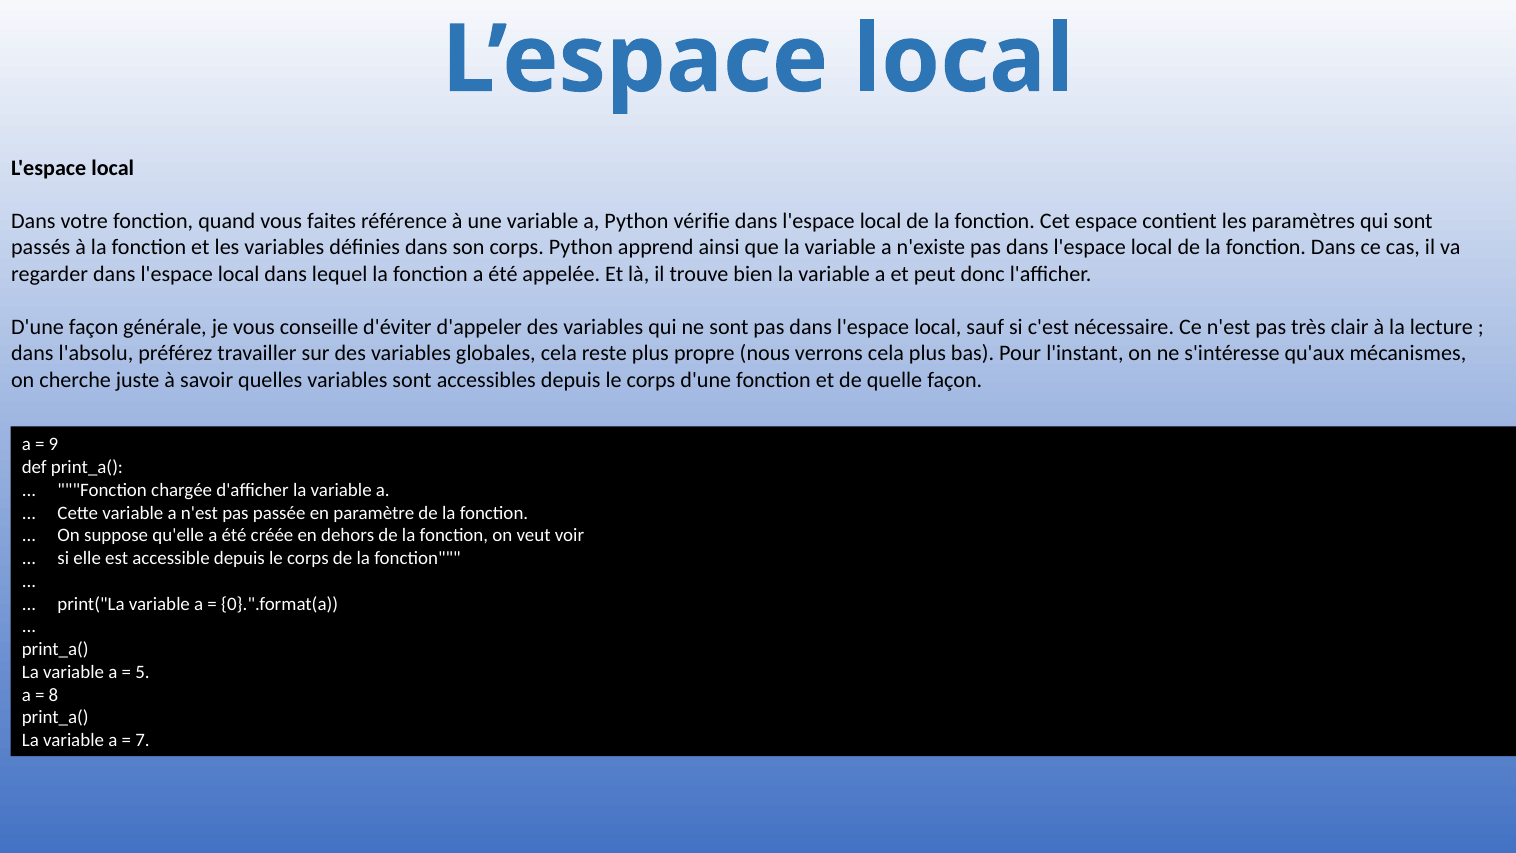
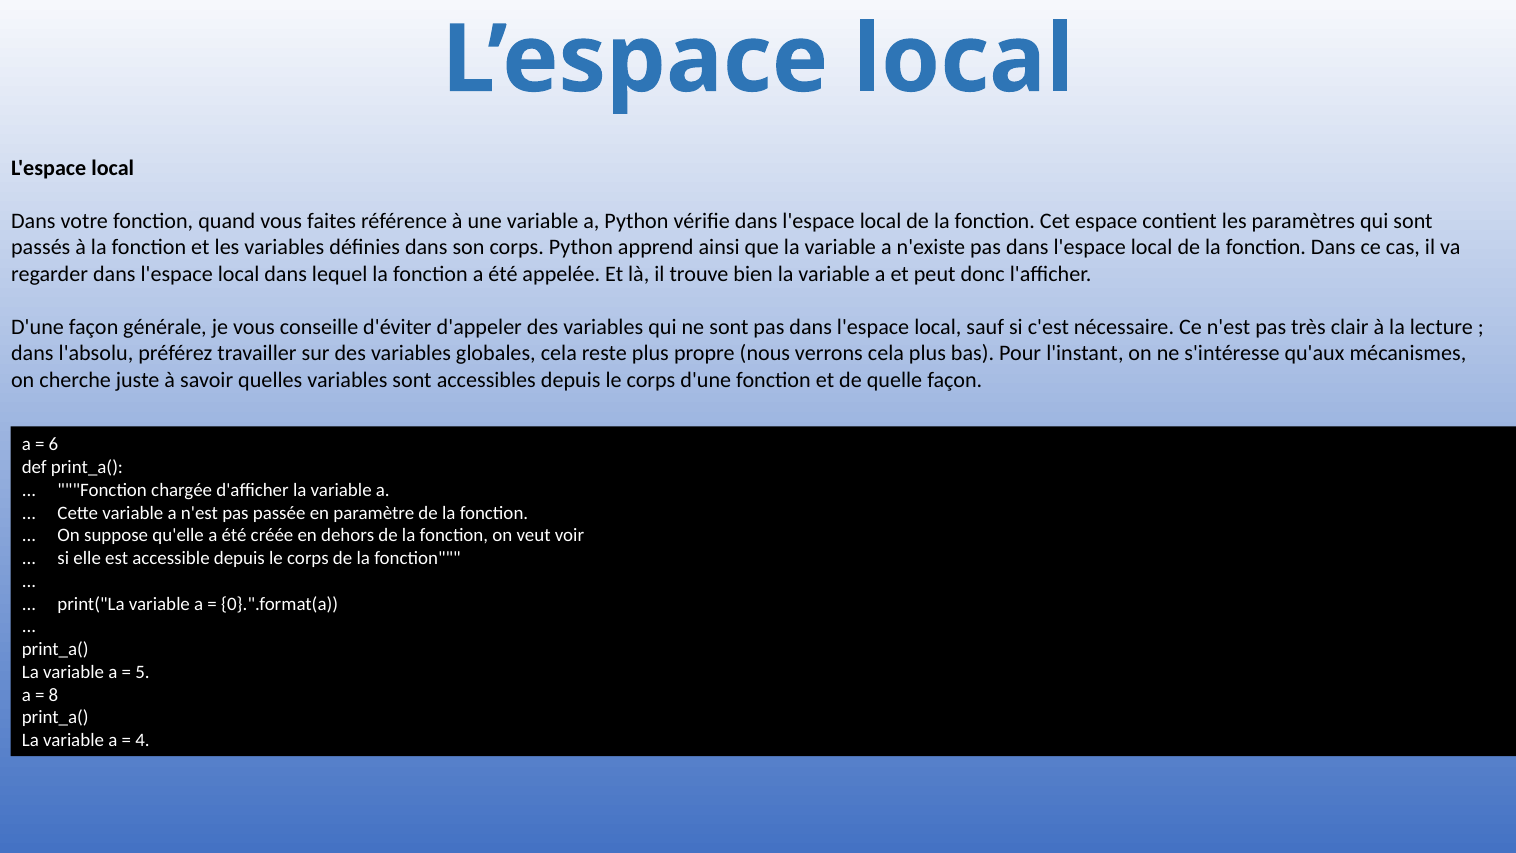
9: 9 -> 6 (53, 445)
7: 7 -> 4 (142, 740)
